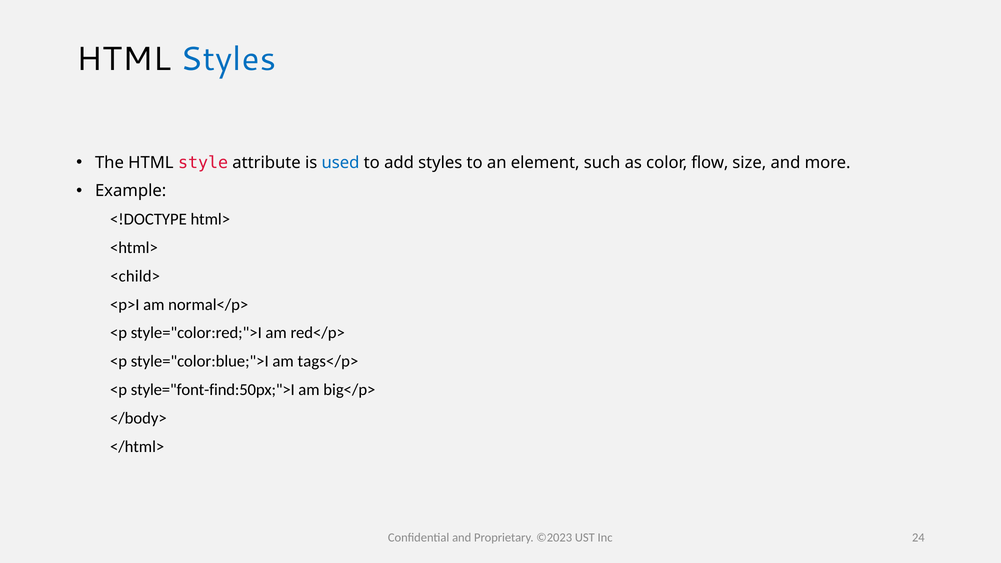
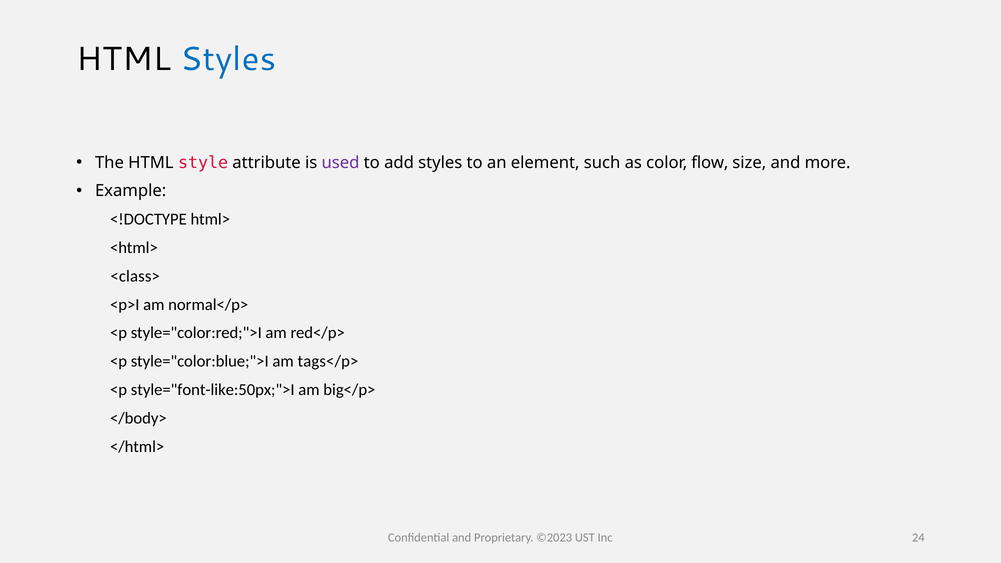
used colour: blue -> purple (341, 163)
<child>: <child> -> <class> (135, 276)
style="font-find:50px;">I: style="font-find:50px;">I -> style="font-like:50px;">I (213, 390)
